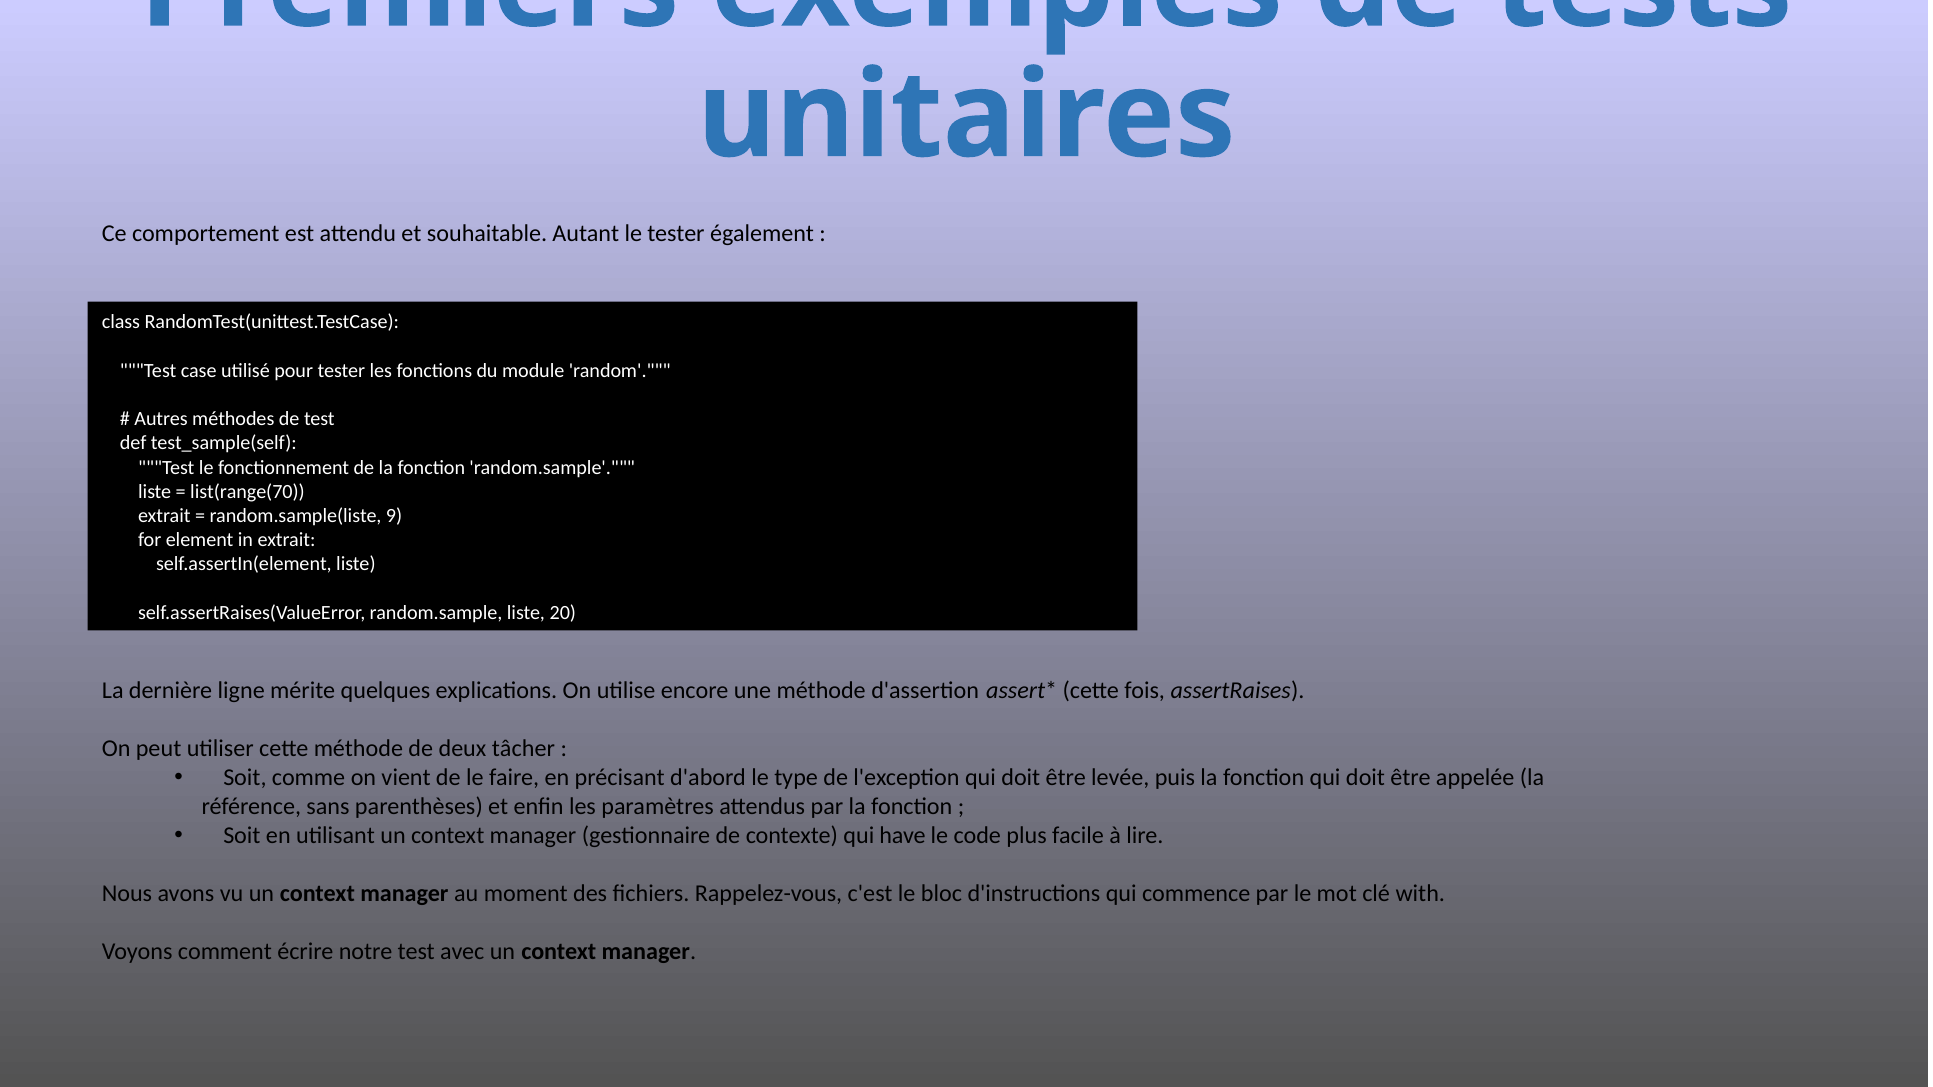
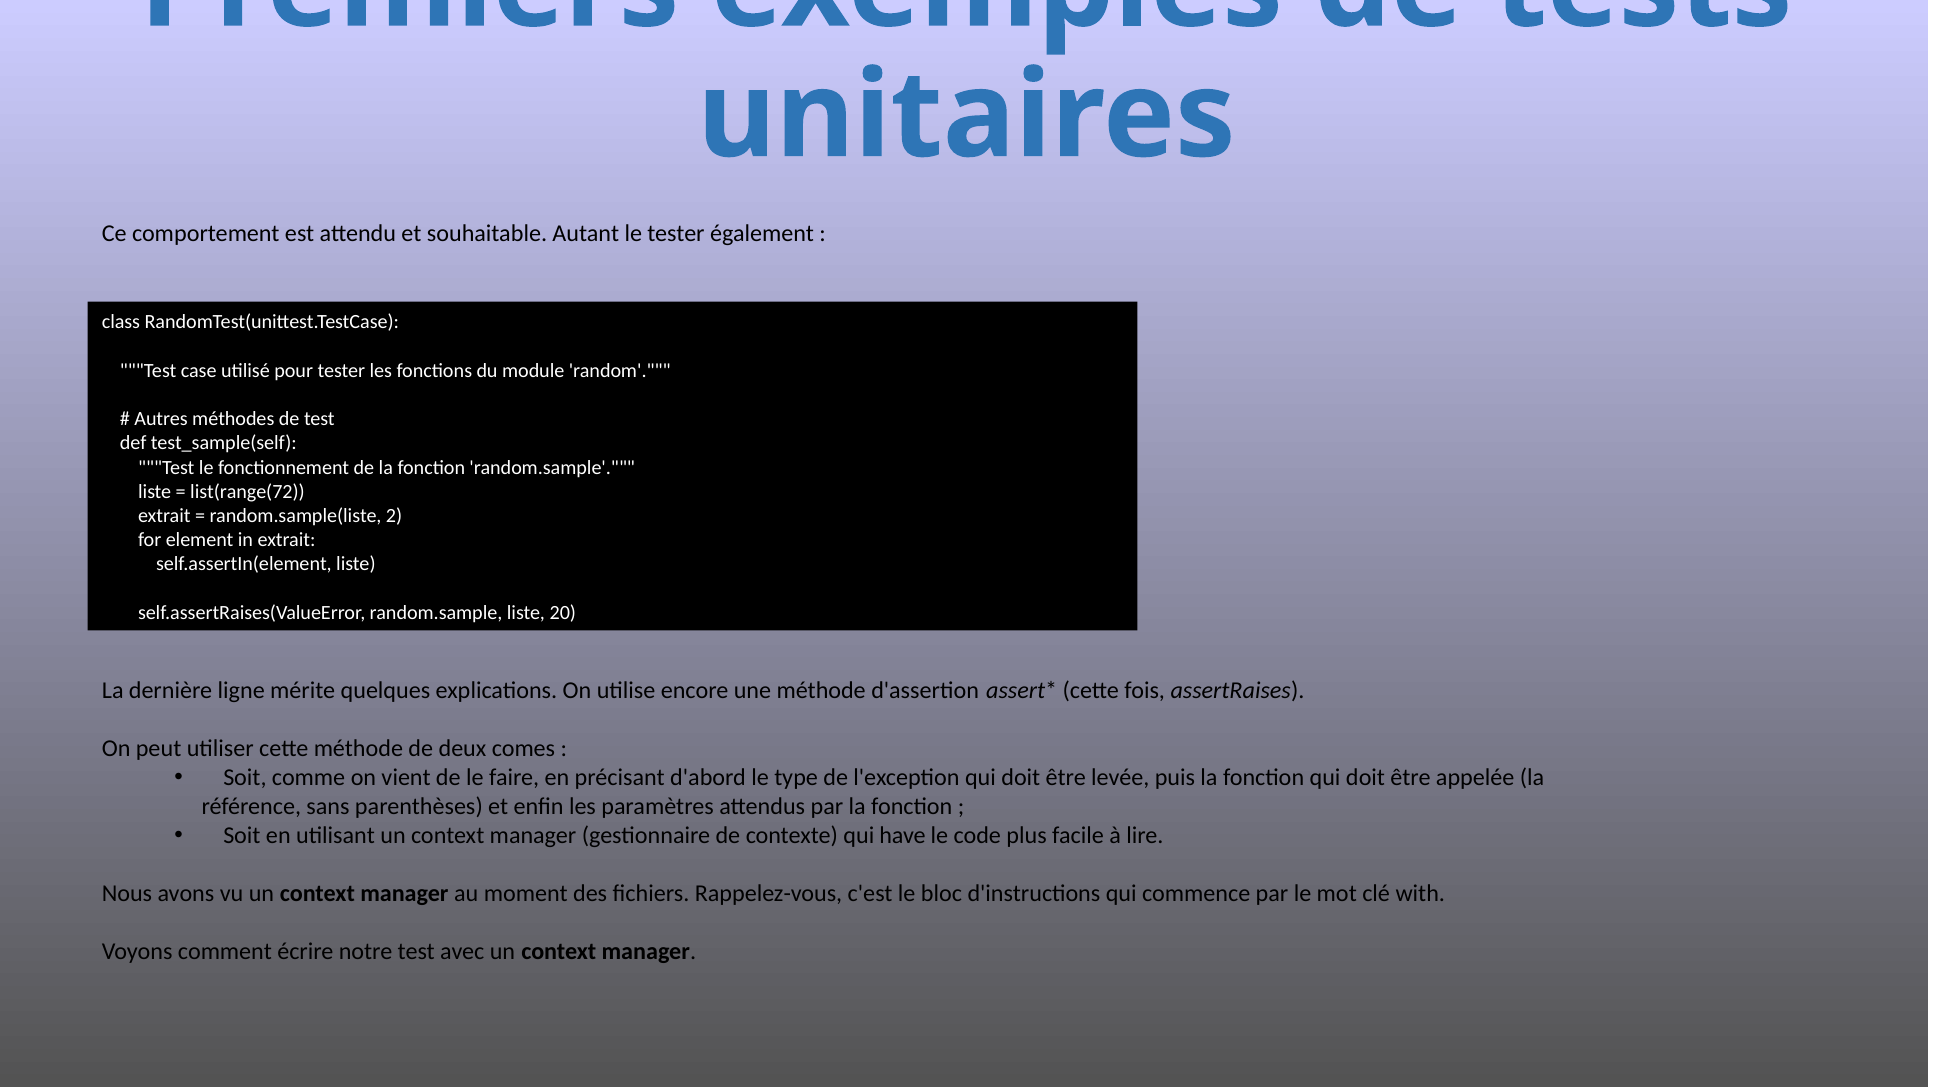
list(range(70: list(range(70 -> list(range(72 (247, 492)
9: 9 -> 2 (394, 516)
tâcher: tâcher -> comes (523, 749)
